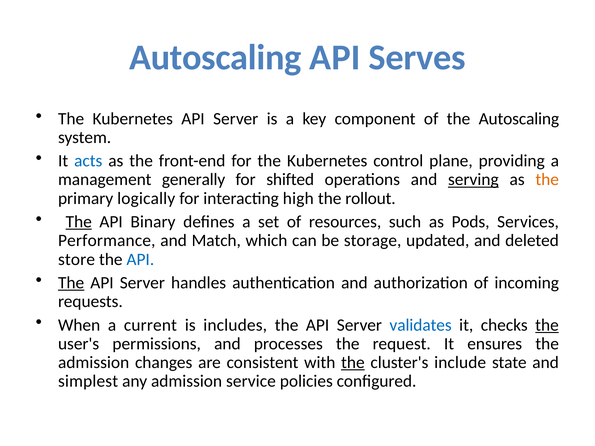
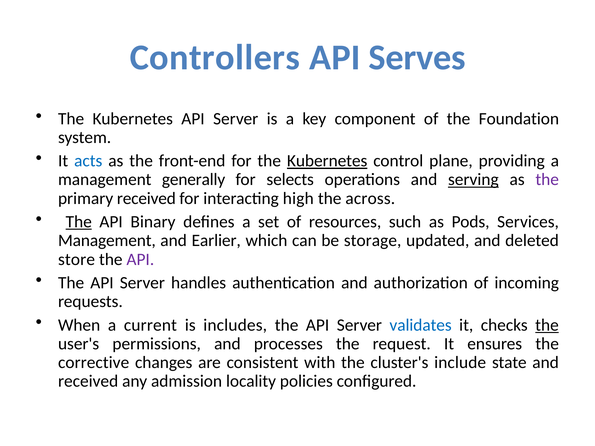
Autoscaling: Autoscaling -> Controllers (215, 58)
the Autoscaling: Autoscaling -> Foundation (519, 119)
Kubernetes underline: none -> present (327, 161)
shifted: shifted -> selects (290, 180)
the colour: orange -> purple (547, 180)
primary logically: logically -> received (146, 198)
rollout: rollout -> across (370, 198)
Performance: Performance -> Management (107, 241)
Match: Match -> Earlier (216, 241)
API colour: blue -> purple (140, 259)
The underline: present -> none (71, 283)
admission: admission -> corrective (94, 363)
the underline: present -> none (353, 363)
simplest: simplest -> received (88, 381)
service: service -> locality (251, 381)
